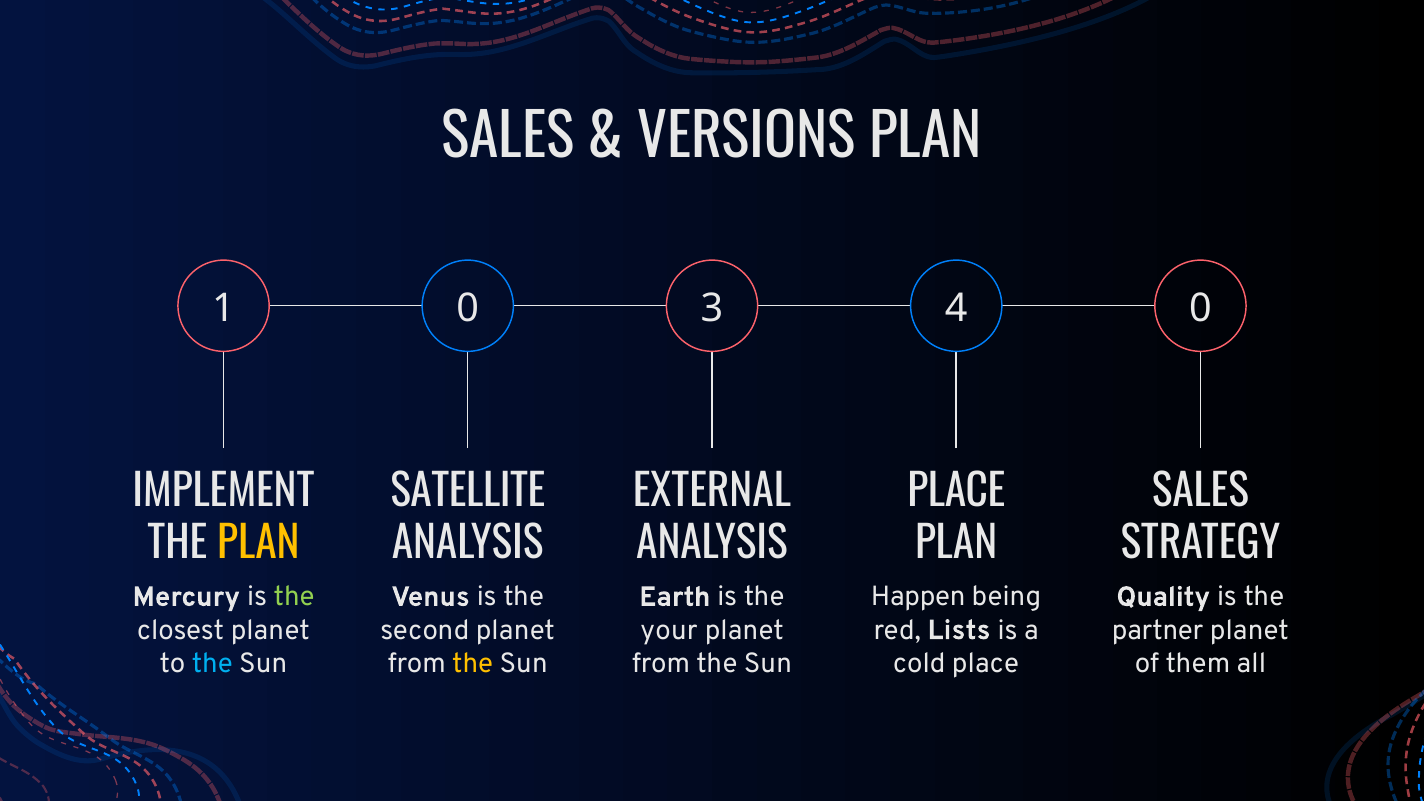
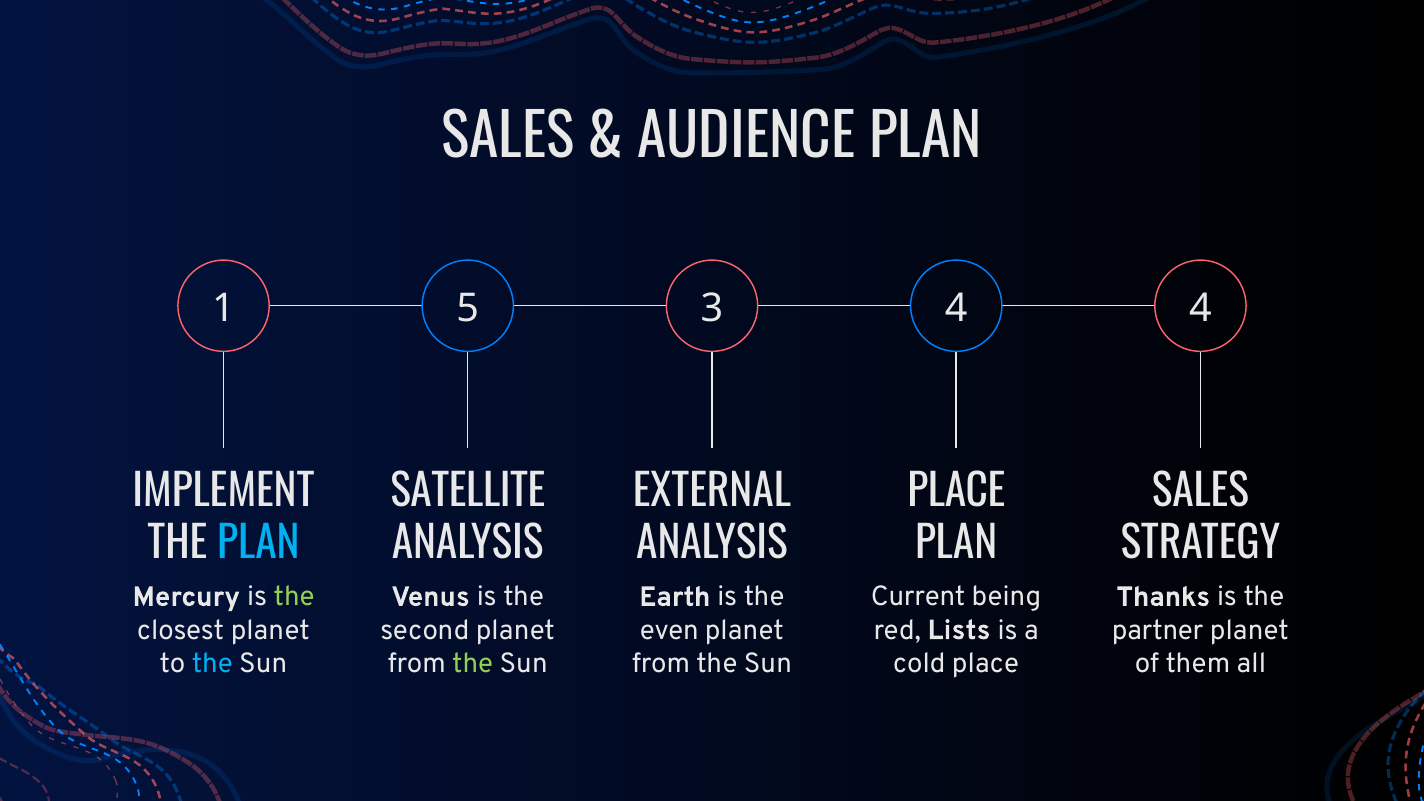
VERSIONS: VERSIONS -> AUDIENCE (746, 138)
1 0: 0 -> 5 (468, 309)
4 0: 0 -> 4 (1200, 309)
PLAN colour: yellow -> light blue (258, 544)
Happen: Happen -> Current (918, 597)
Quality: Quality -> Thanks (1163, 597)
your: your -> even (669, 630)
the colour: yellow -> light green (473, 663)
